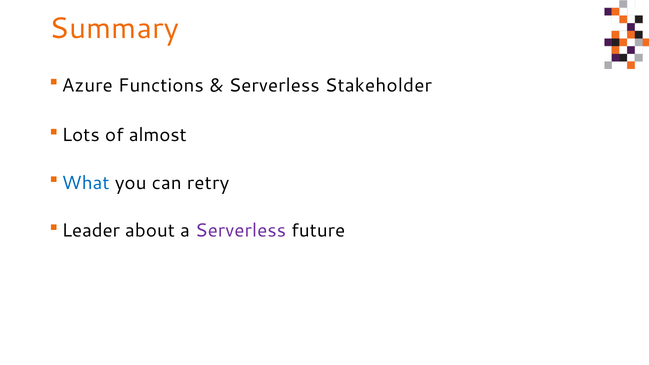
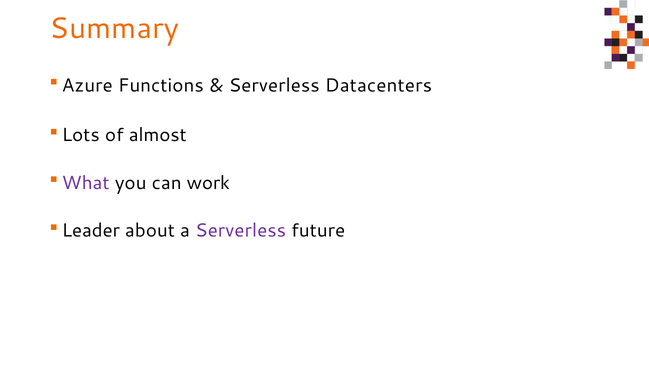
Stakeholder: Stakeholder -> Datacenters (378, 85)
What colour: blue -> purple (86, 183)
retry: retry -> work (208, 183)
